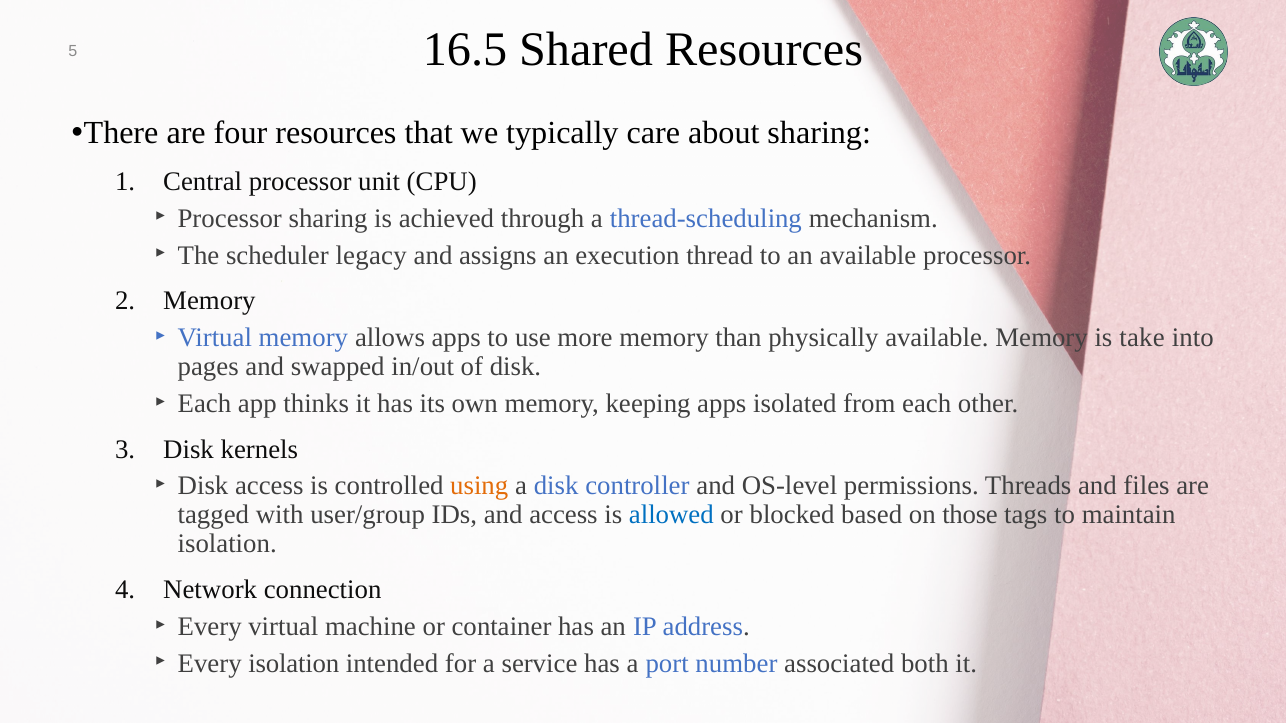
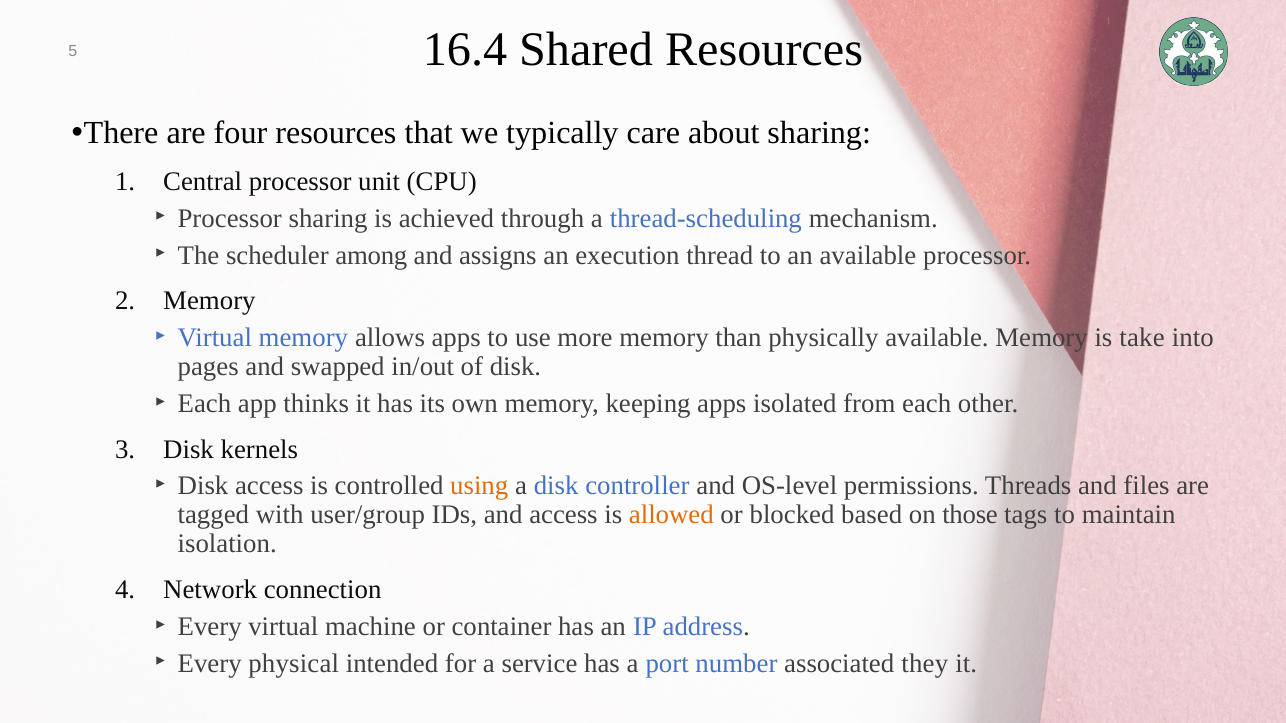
16.5: 16.5 -> 16.4 (465, 50)
legacy: legacy -> among (371, 255)
allowed colour: blue -> orange (671, 515)
Every isolation: isolation -> physical (294, 664)
both: both -> they (925, 664)
